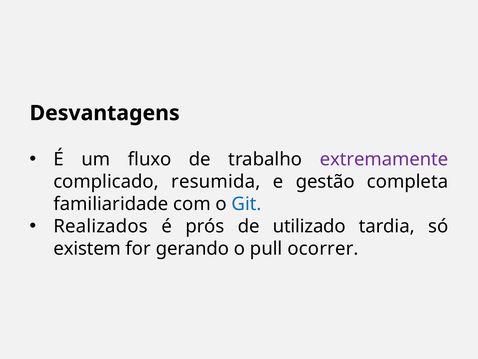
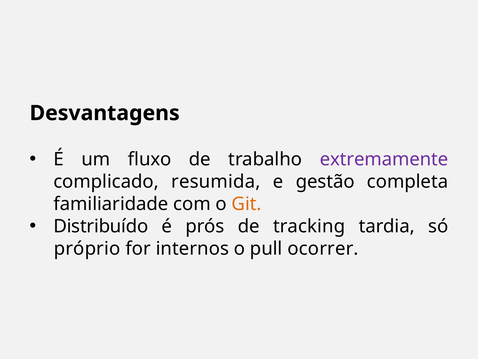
Git colour: blue -> orange (247, 204)
Realizados: Realizados -> Distribuído (101, 226)
utilizado: utilizado -> tracking (309, 226)
existem: existem -> próprio (87, 248)
gerando: gerando -> internos (192, 248)
